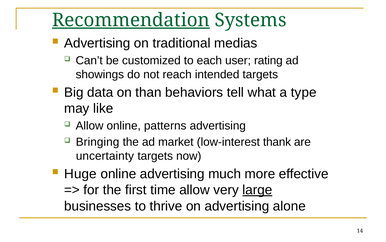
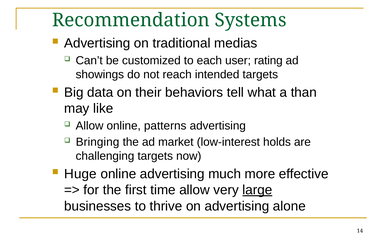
Recommendation underline: present -> none (131, 20)
than: than -> their (149, 92)
type: type -> than (304, 92)
thank: thank -> holds (277, 142)
uncertainty: uncertainty -> challenging (105, 155)
